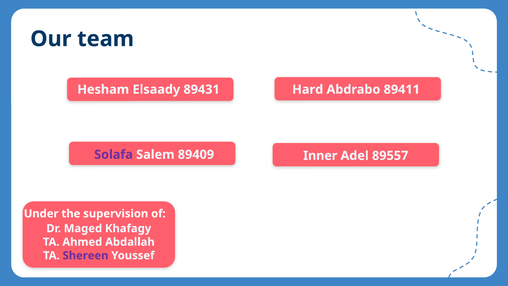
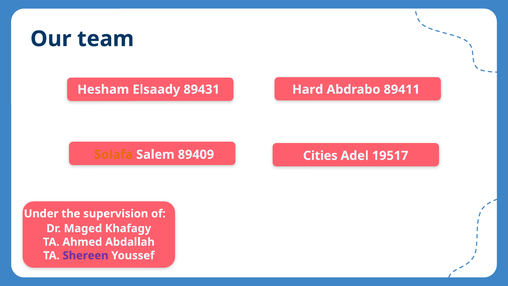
Solafa colour: purple -> orange (113, 154)
Inner: Inner -> Cities (320, 156)
89557: 89557 -> 19517 (390, 156)
